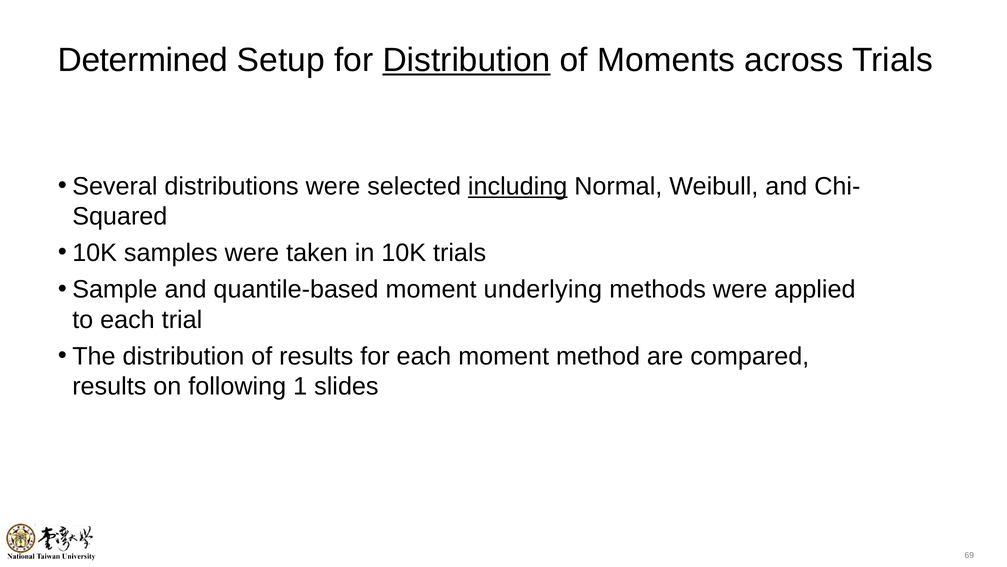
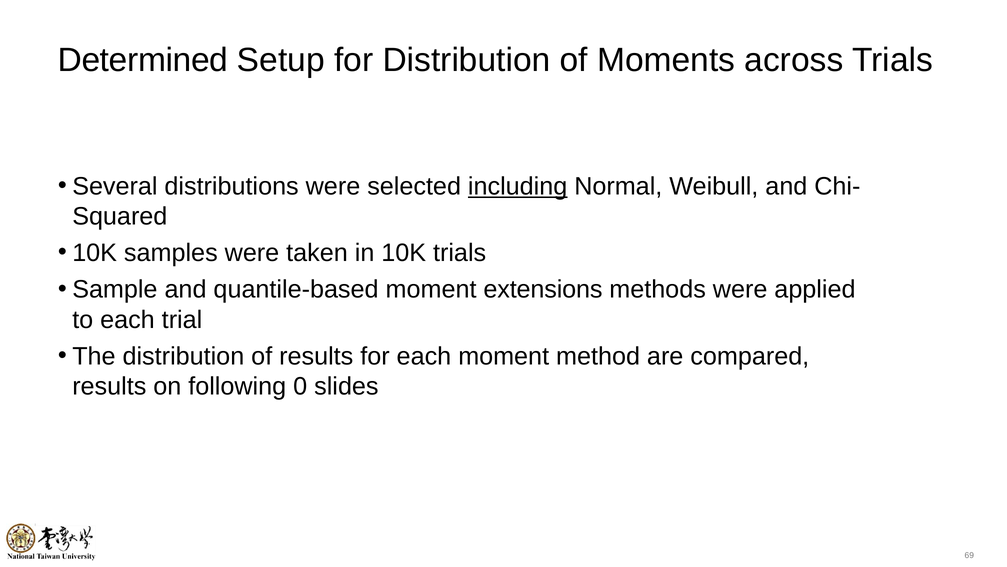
Distribution underline: present -> none (466, 60)
underlying: underlying -> extensions (543, 289)
1: 1 -> 0 (300, 386)
